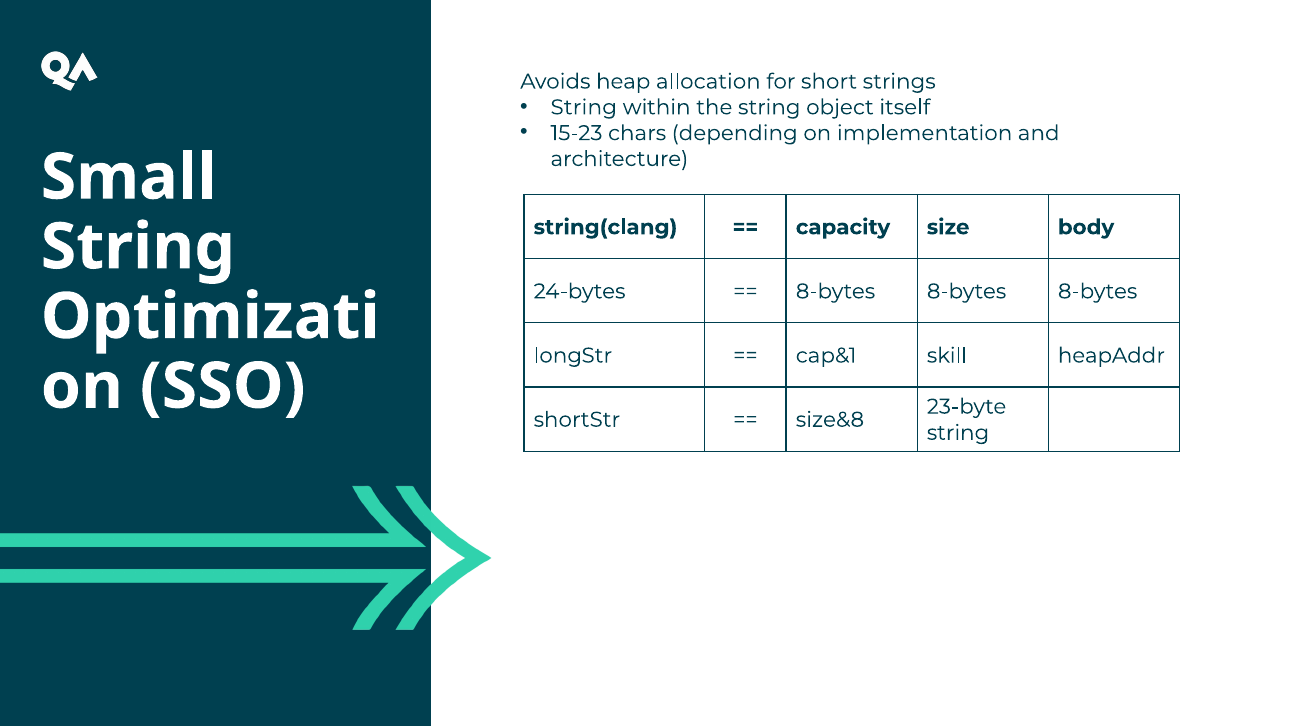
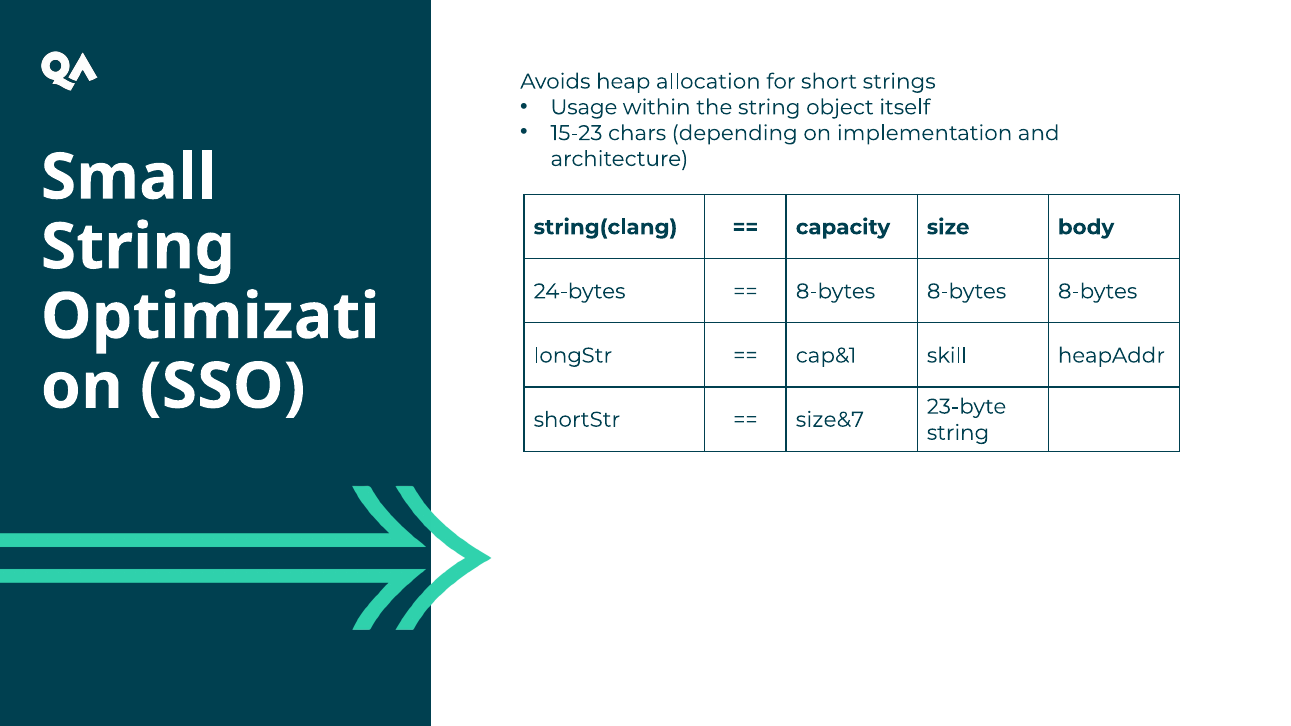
String: String -> Usage (584, 107)
size&8: size&8 -> size&7 (830, 420)
